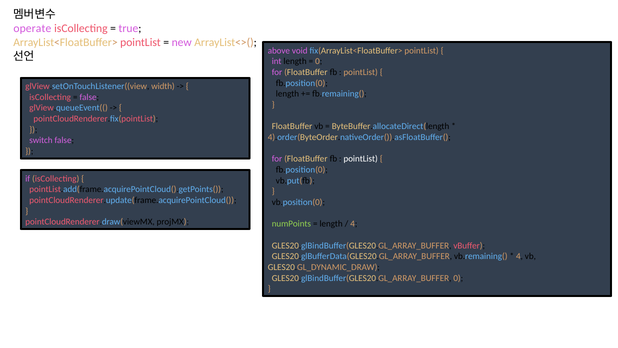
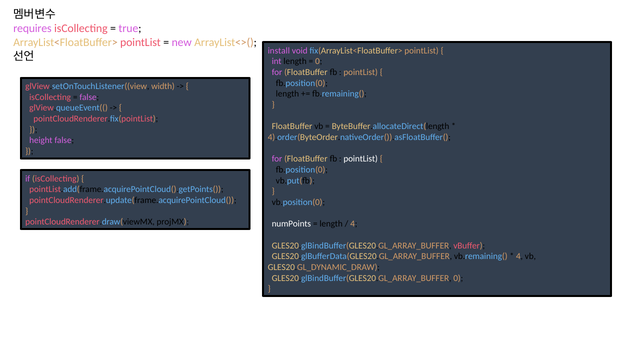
operate: operate -> requires (32, 28)
above: above -> install (279, 50)
switch: switch -> height (41, 140)
numPoints colour: light green -> white (291, 224)
